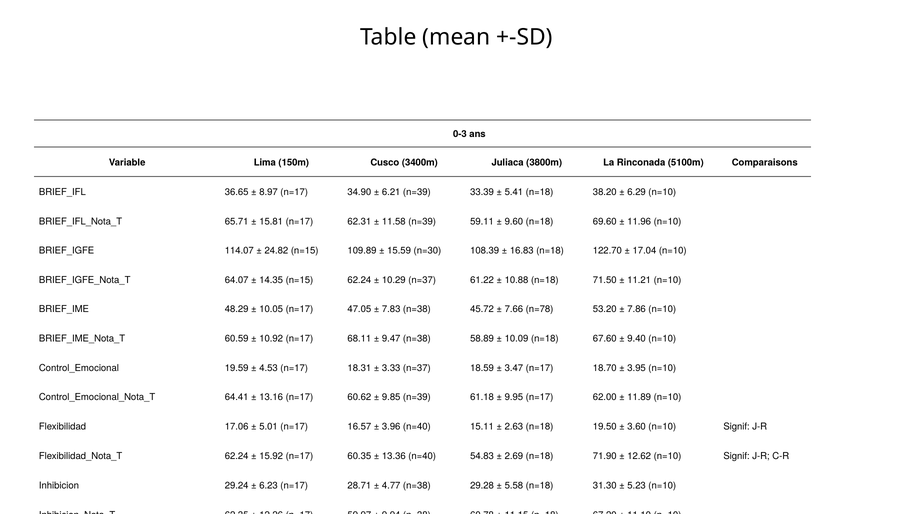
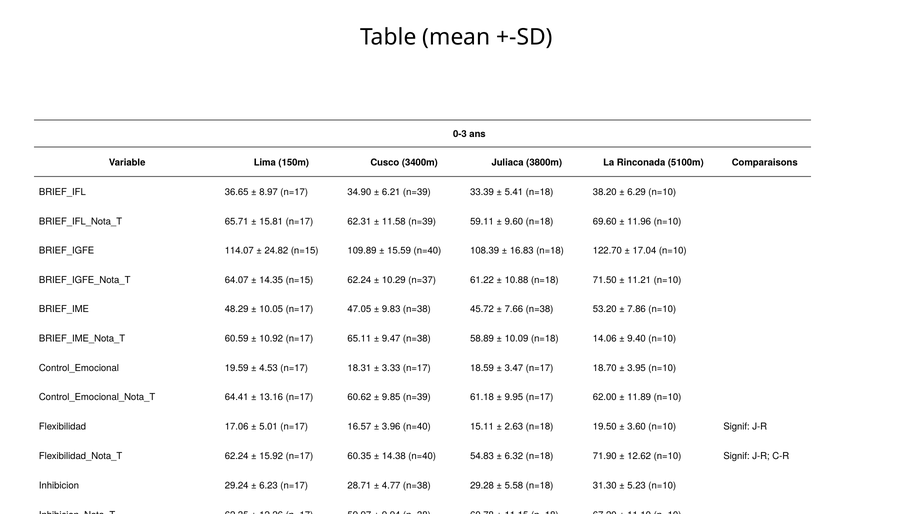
15.59 n=30: n=30 -> n=40 (427, 250)
7.83: 7.83 -> 9.83 (391, 309)
7.66 n=78: n=78 -> n=38 (540, 309)
68.11: 68.11 -> 65.11 (359, 338)
67.60: 67.60 -> 14.06 (605, 338)
3.33 n=37: n=37 -> n=17 (417, 368)
13.36: 13.36 -> 14.38 (394, 456)
2.69: 2.69 -> 6.32 (514, 456)
